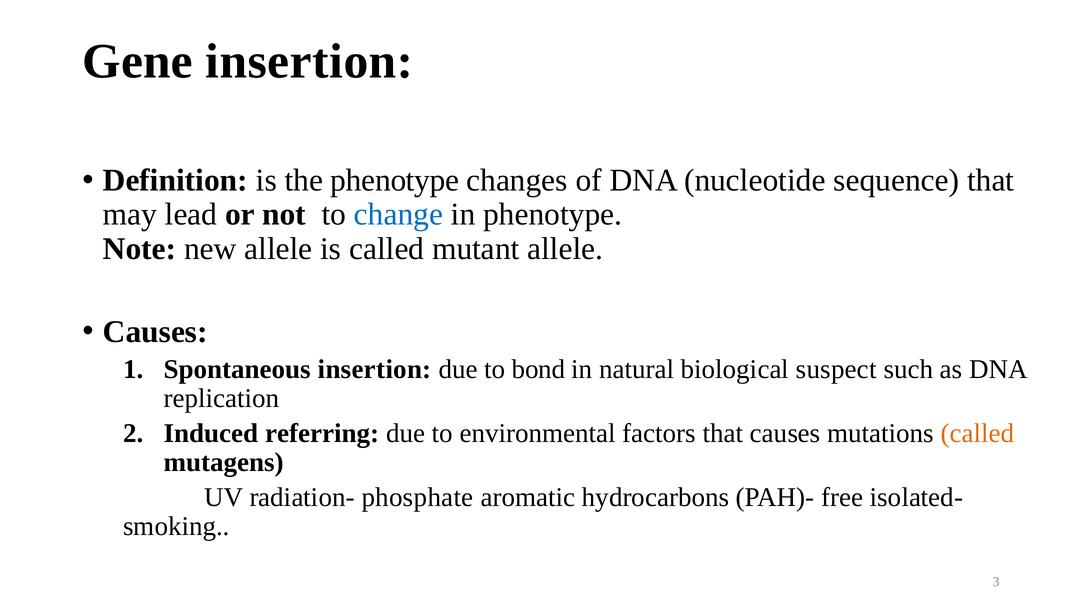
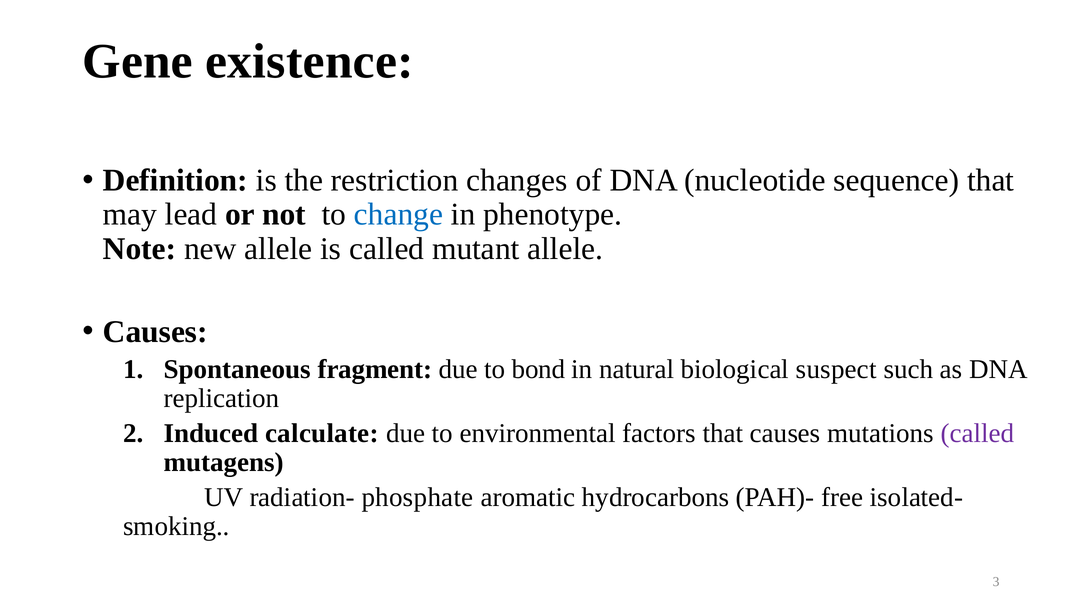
Gene insertion: insertion -> existence (310, 61)
the phenotype: phenotype -> restriction (395, 180)
Spontaneous insertion: insertion -> fragment (375, 369)
referring: referring -> calculate (322, 433)
called colour: orange -> purple (977, 433)
